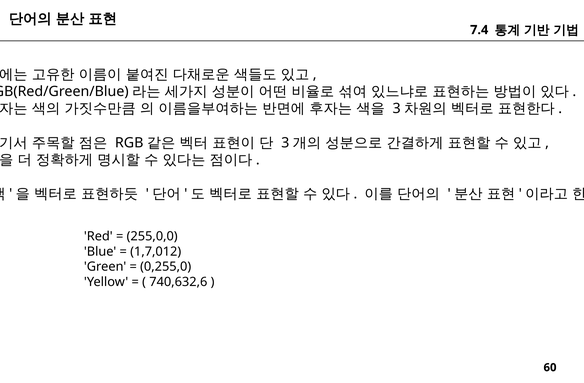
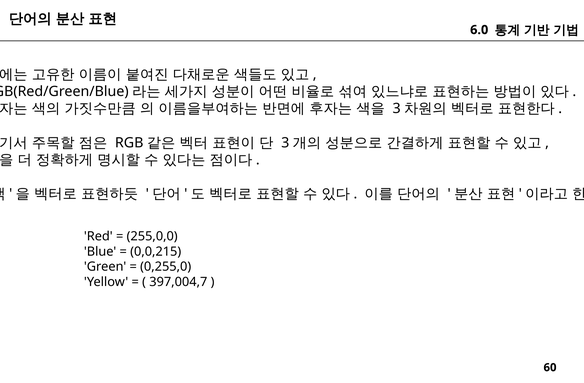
7.4: 7.4 -> 6.0 (479, 30)
1,7,012: 1,7,012 -> 0,0,215 (156, 252)
740,632,6: 740,632,6 -> 397,004,7 (178, 283)
